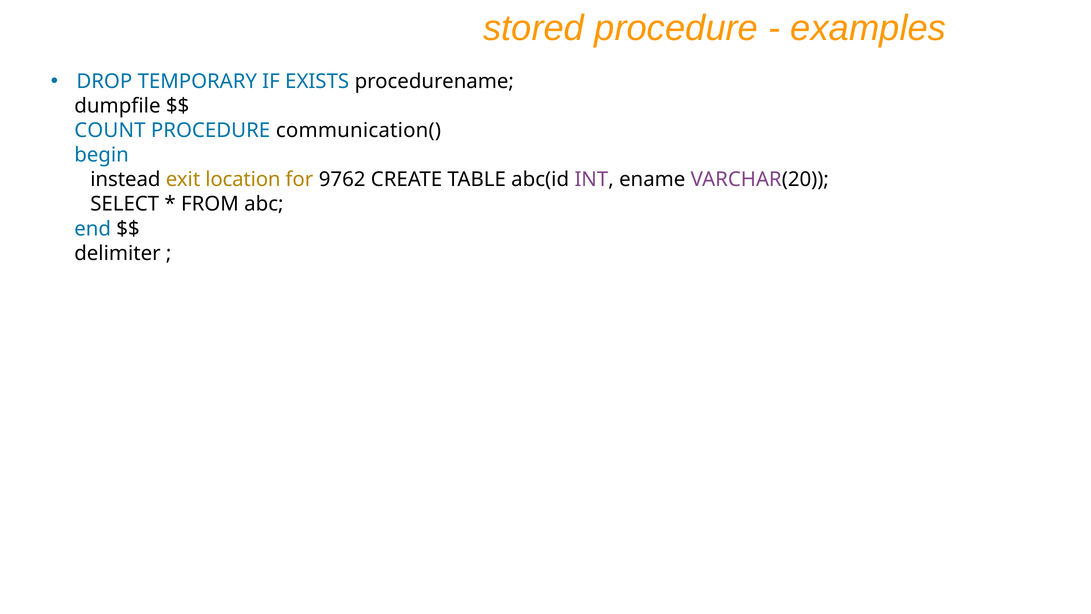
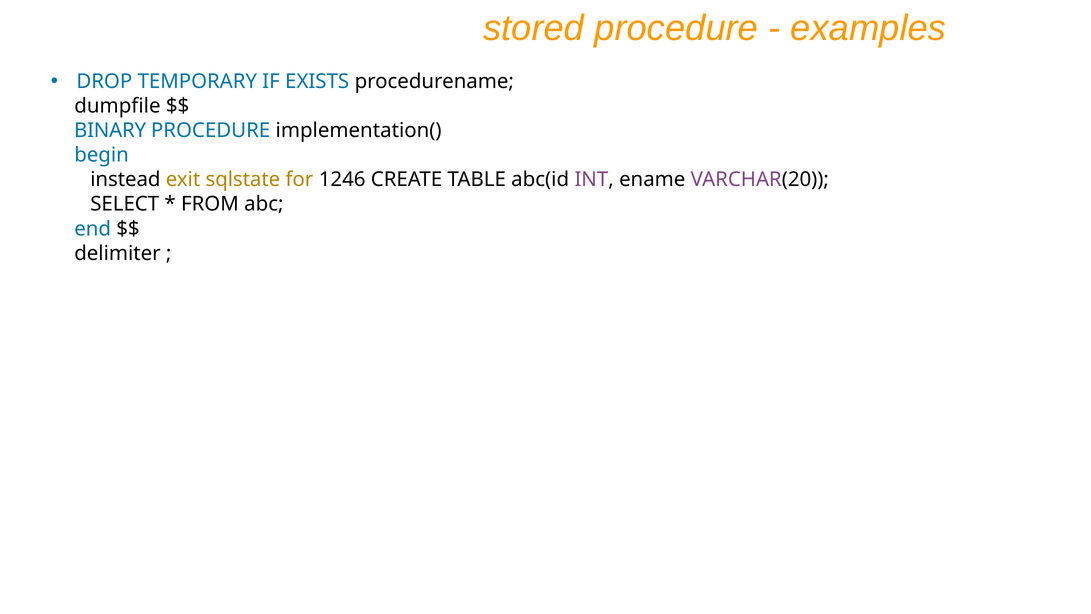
COUNT: COUNT -> BINARY (110, 130)
communication(: communication( -> implementation( (359, 130)
location: location -> sqlstate (243, 180)
9762: 9762 -> 1246 (342, 180)
